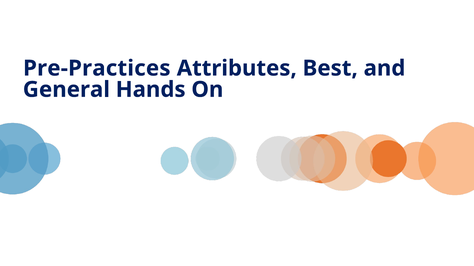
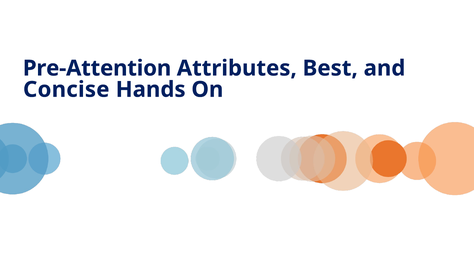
Pre-Practices: Pre-Practices -> Pre-Attention (97, 68)
General: General -> Concise (66, 90)
